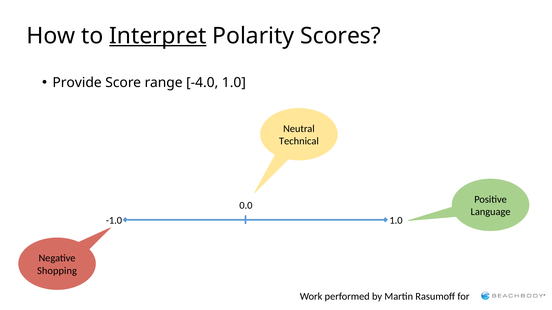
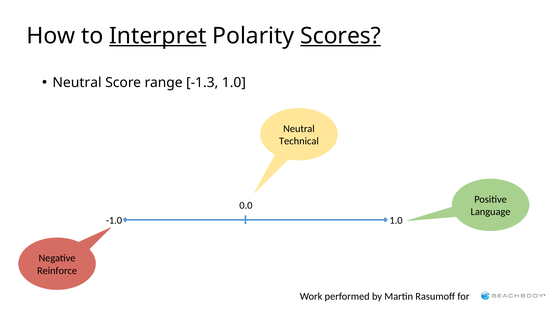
Scores underline: none -> present (341, 36)
Provide: Provide -> Neutral (77, 83)
-4.0: -4.0 -> -1.3 (202, 83)
Shopping: Shopping -> Reinforce (57, 271)
